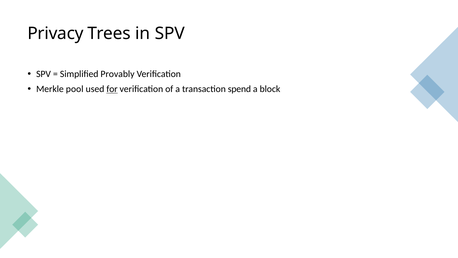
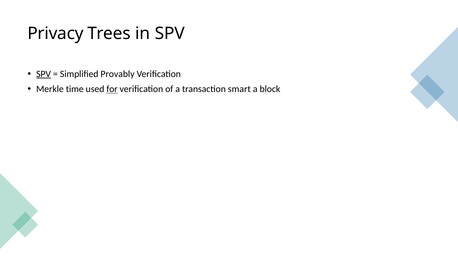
SPV underline: none -> present (44, 74)
pool: pool -> time (75, 89)
spend: spend -> smart (239, 89)
